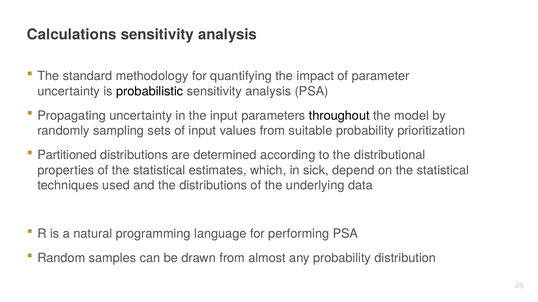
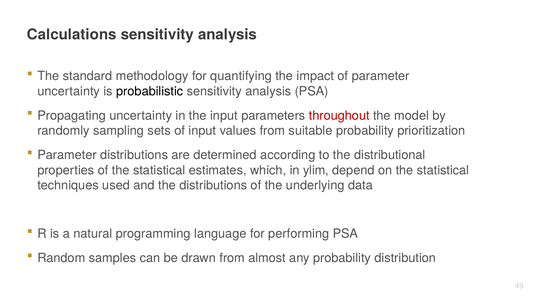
throughout colour: black -> red (339, 116)
Partitioned: Partitioned -> Parameter (67, 155)
sick: sick -> ylim (316, 171)
